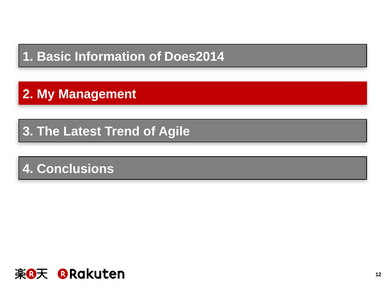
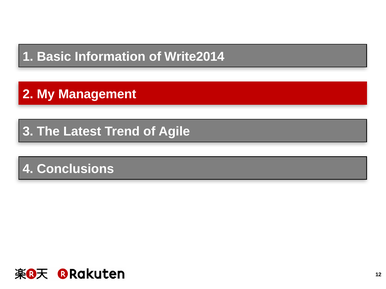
Does2014: Does2014 -> Write2014 (194, 57)
